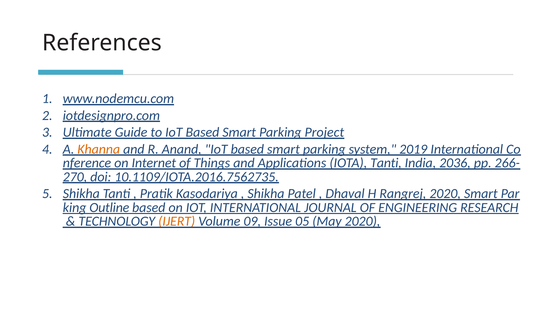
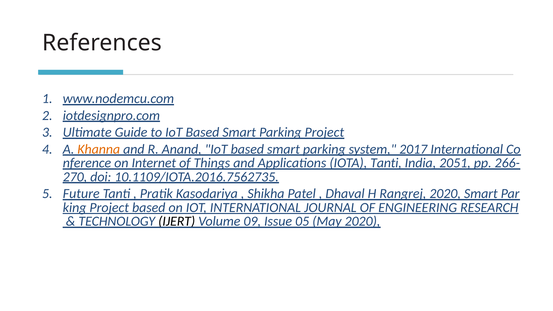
2019: 2019 -> 2017 (413, 149)
2036: 2036 -> 2051 (455, 163)
Shikha: Shikha -> Future (81, 194)
Outline: Outline -> Project (109, 208)
IJERT colour: orange -> black (177, 221)
